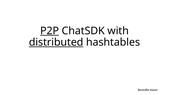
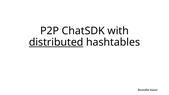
P2P underline: present -> none (50, 31)
